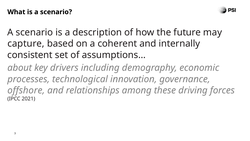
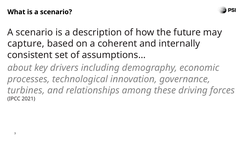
offshore: offshore -> turbines (26, 90)
